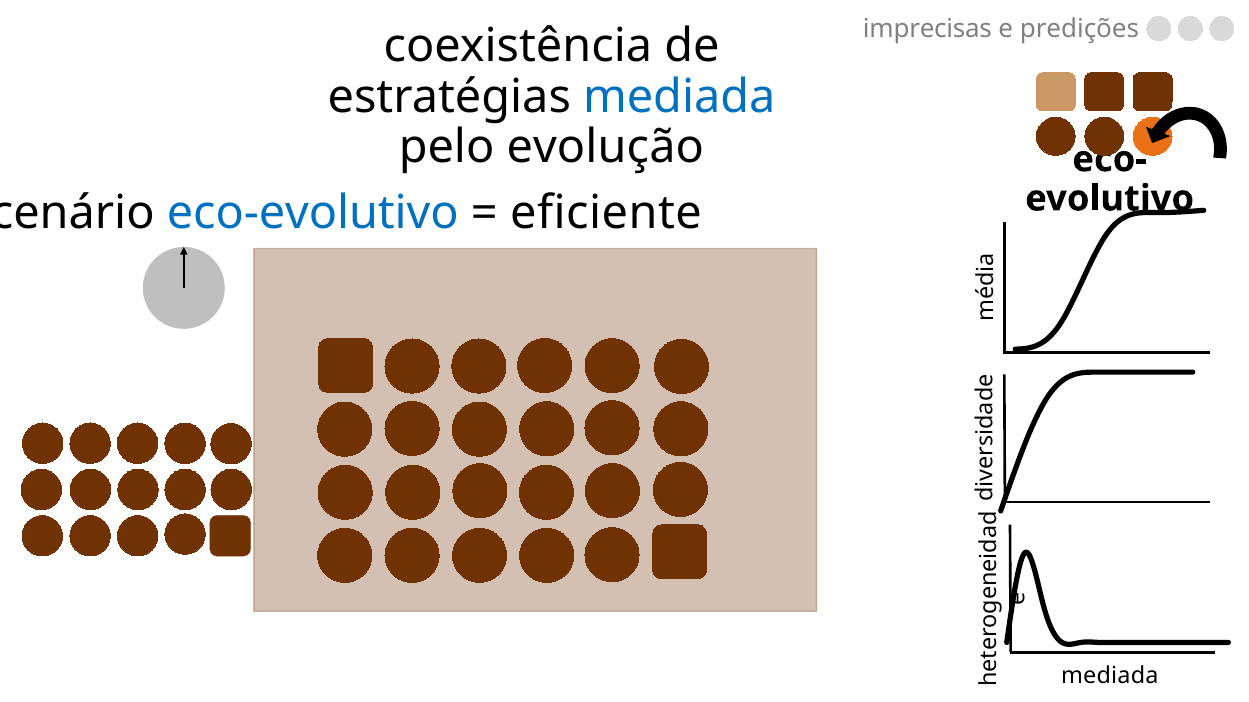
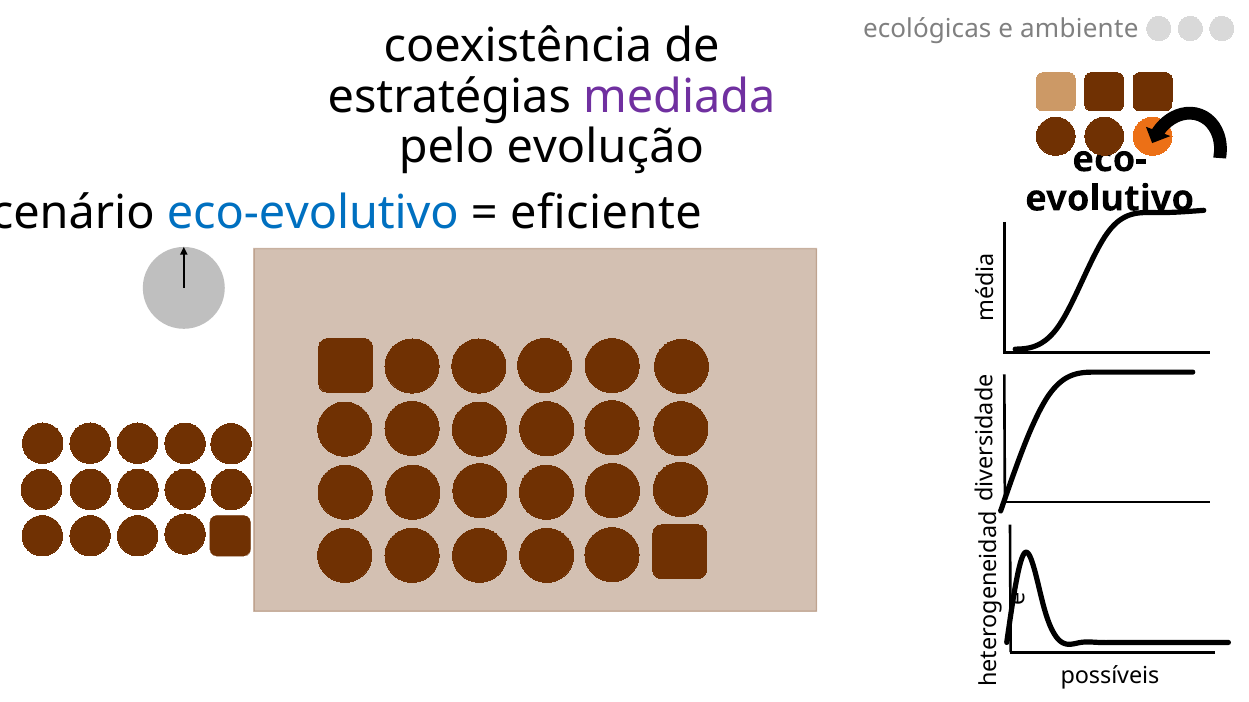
imprecisas: imprecisas -> ecológicas (927, 29)
predições: predições -> ambiente (1079, 29)
mediada colour: blue -> purple (679, 97)
mediada: mediada -> possíveis (1110, 676)
